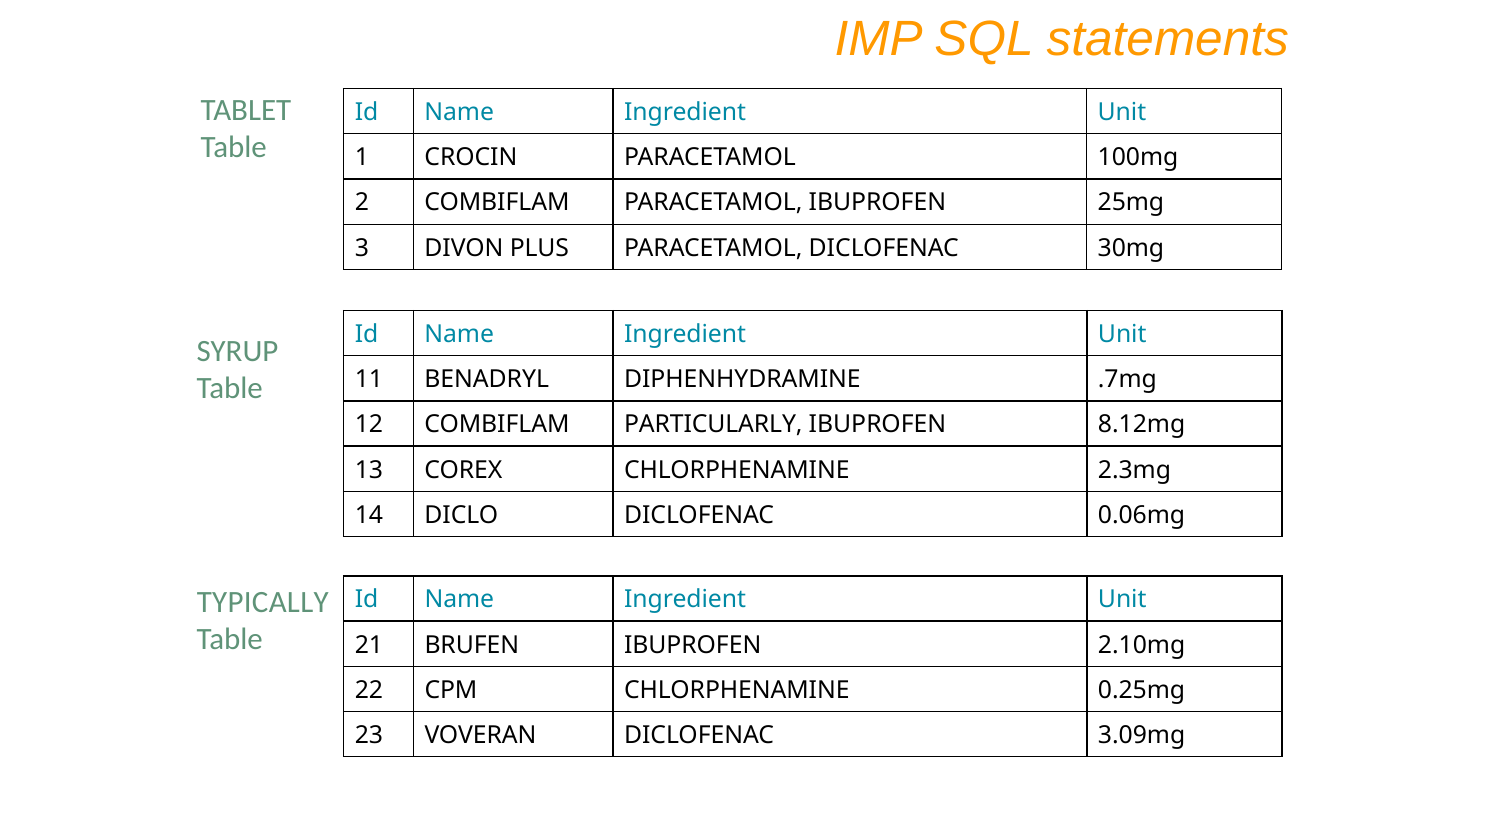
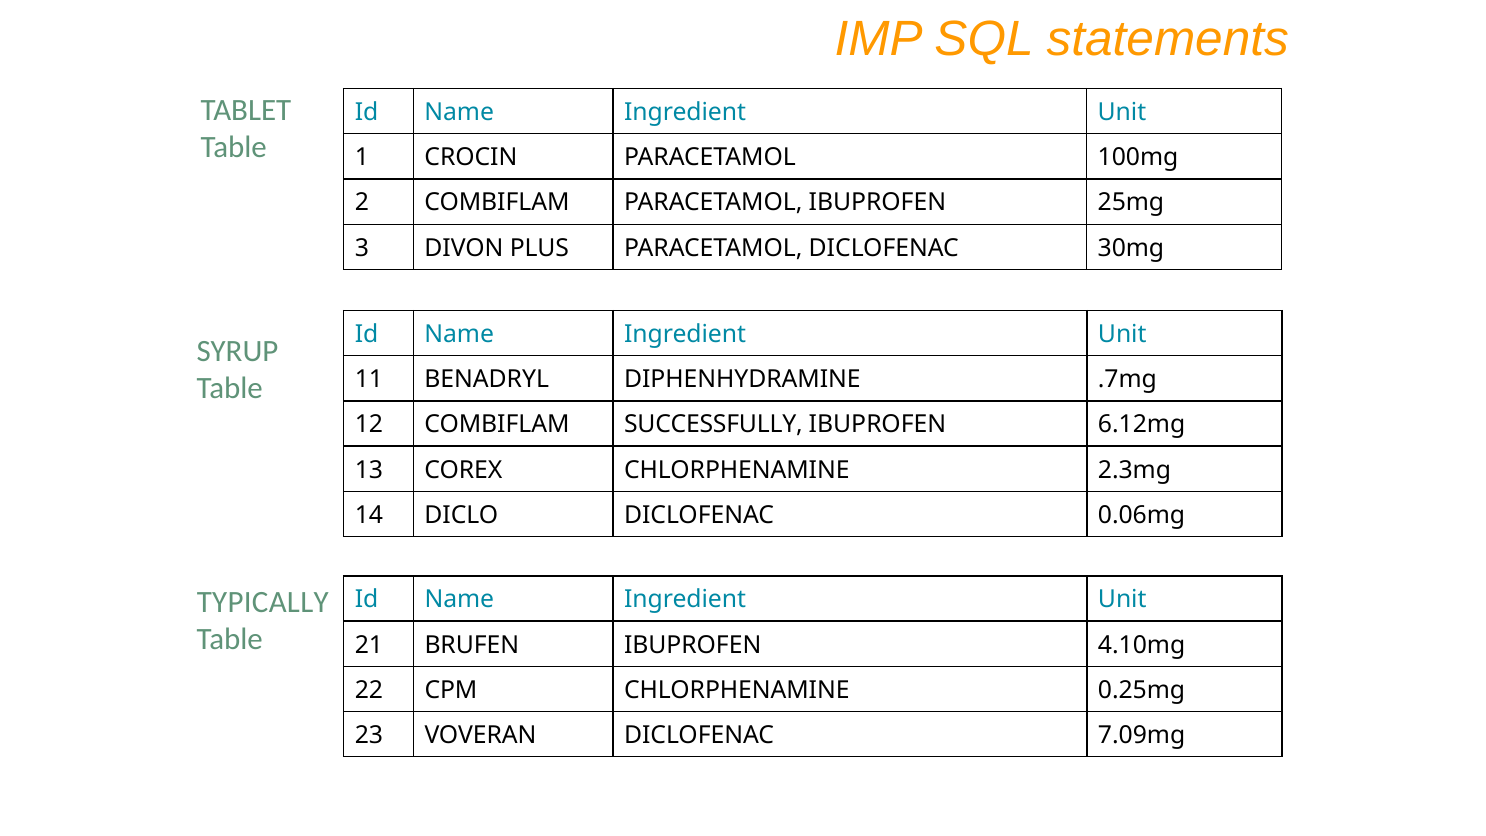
PARTICULARLY: PARTICULARLY -> SUCCESSFULLY (713, 425)
8.12mg: 8.12mg -> 6.12mg (1142, 425)
2.10mg: 2.10mg -> 4.10mg (1142, 645)
3.09mg: 3.09mg -> 7.09mg (1142, 735)
